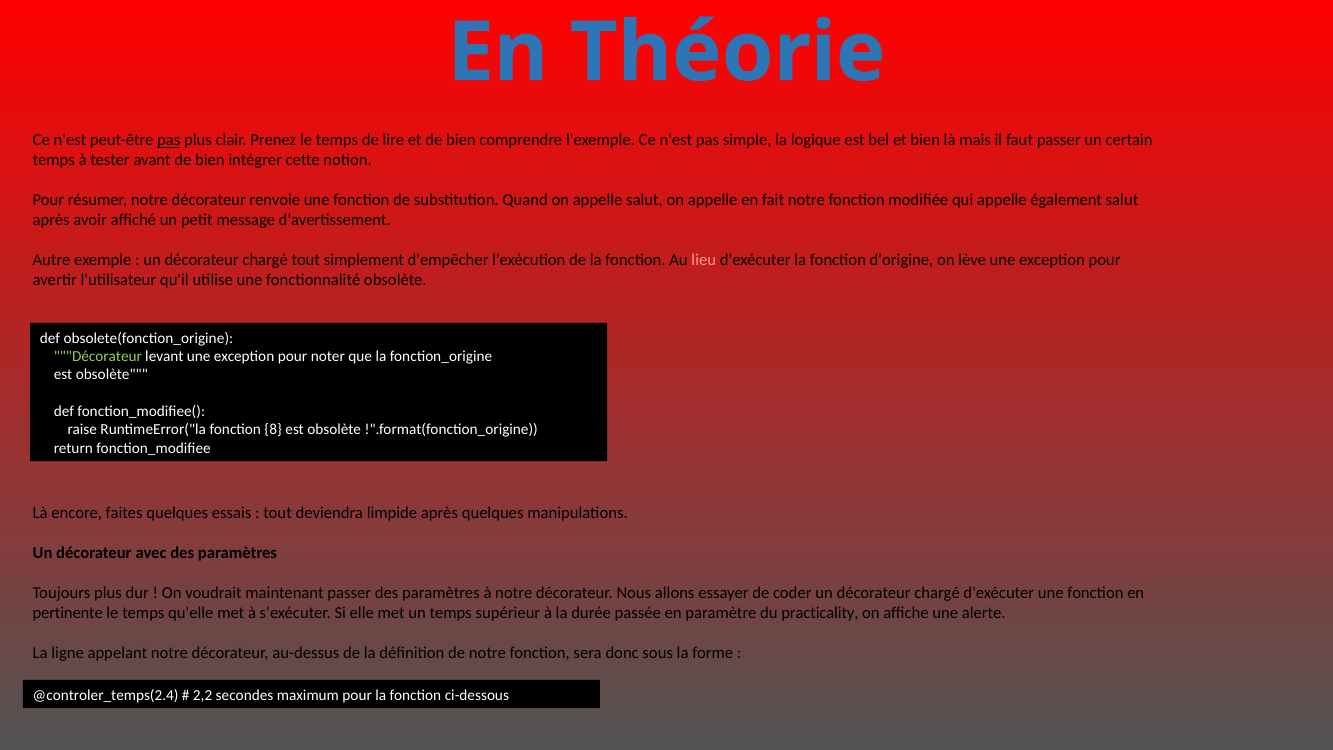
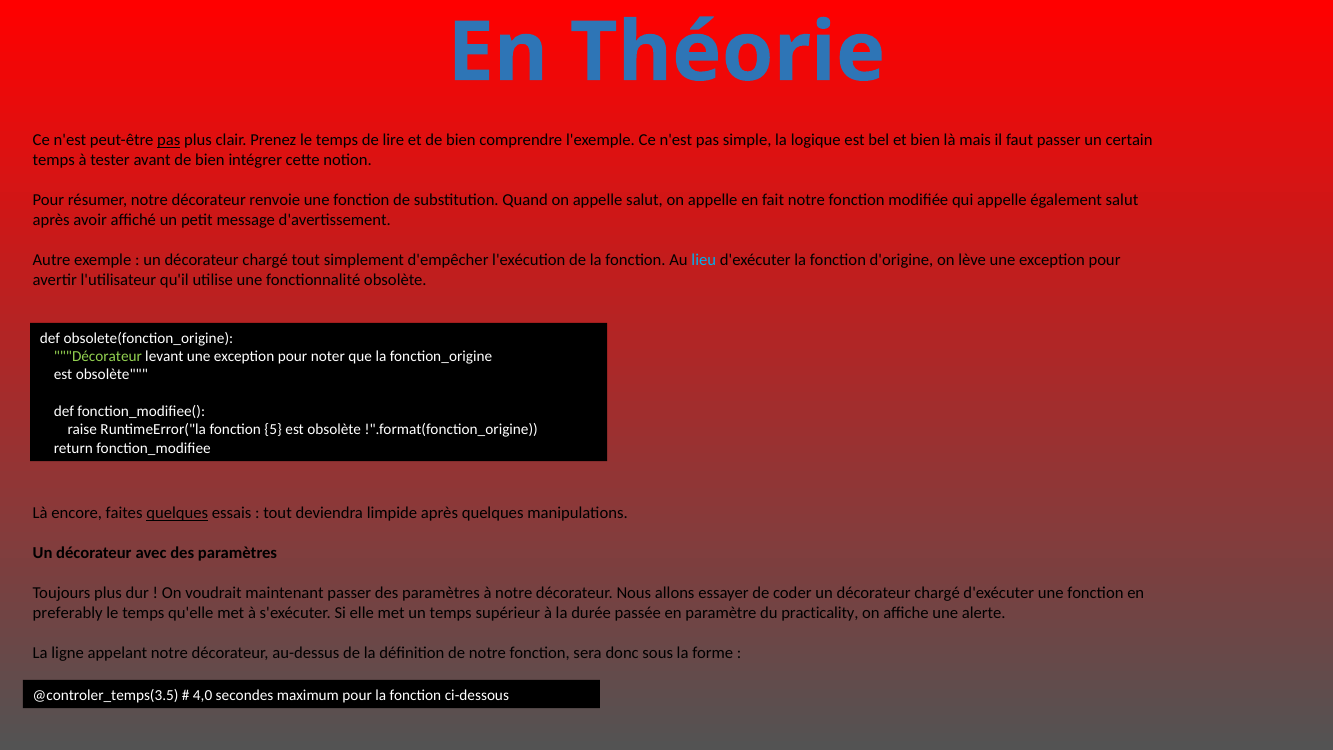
lieu colour: pink -> light blue (704, 260)
8: 8 -> 5 (273, 430)
quelques underline: none -> present (177, 513)
pertinente: pertinente -> preferably (68, 613)
@controler_temps(2.4: @controler_temps(2.4 -> @controler_temps(3.5 (106, 695)
2,2: 2,2 -> 4,0 (203, 695)
